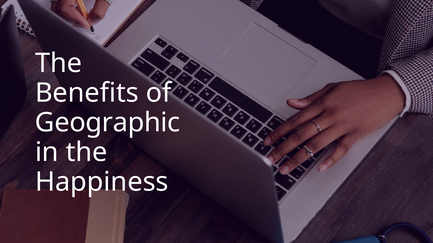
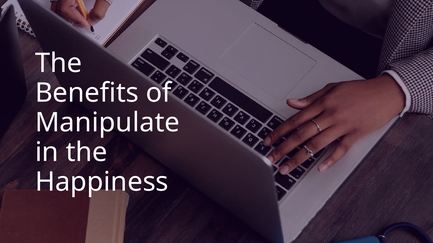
Geographic: Geographic -> Manipulate (107, 123)
